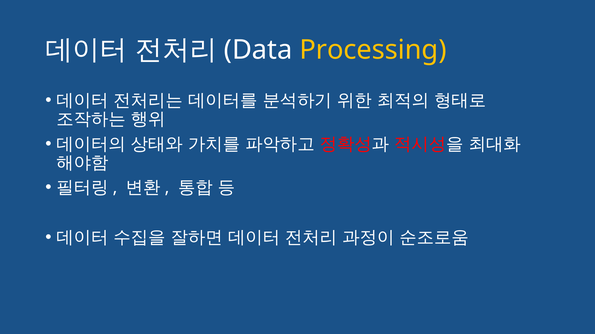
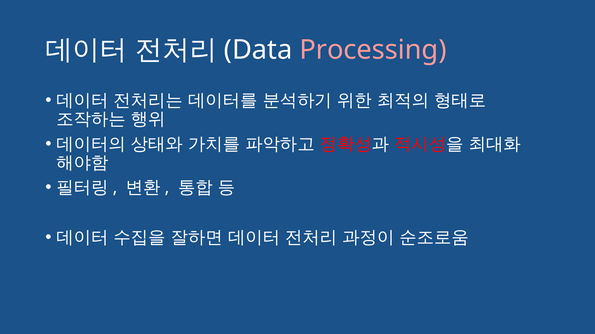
Processing colour: yellow -> pink (373, 50)
